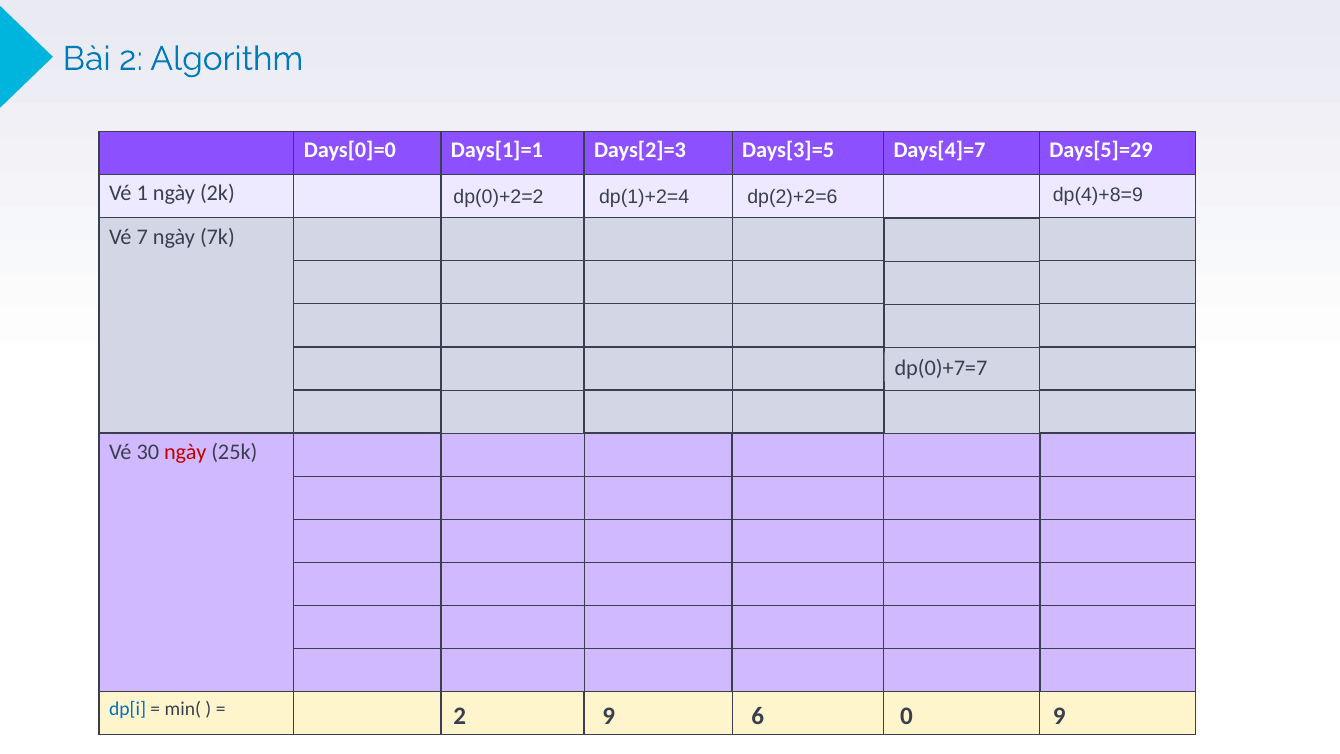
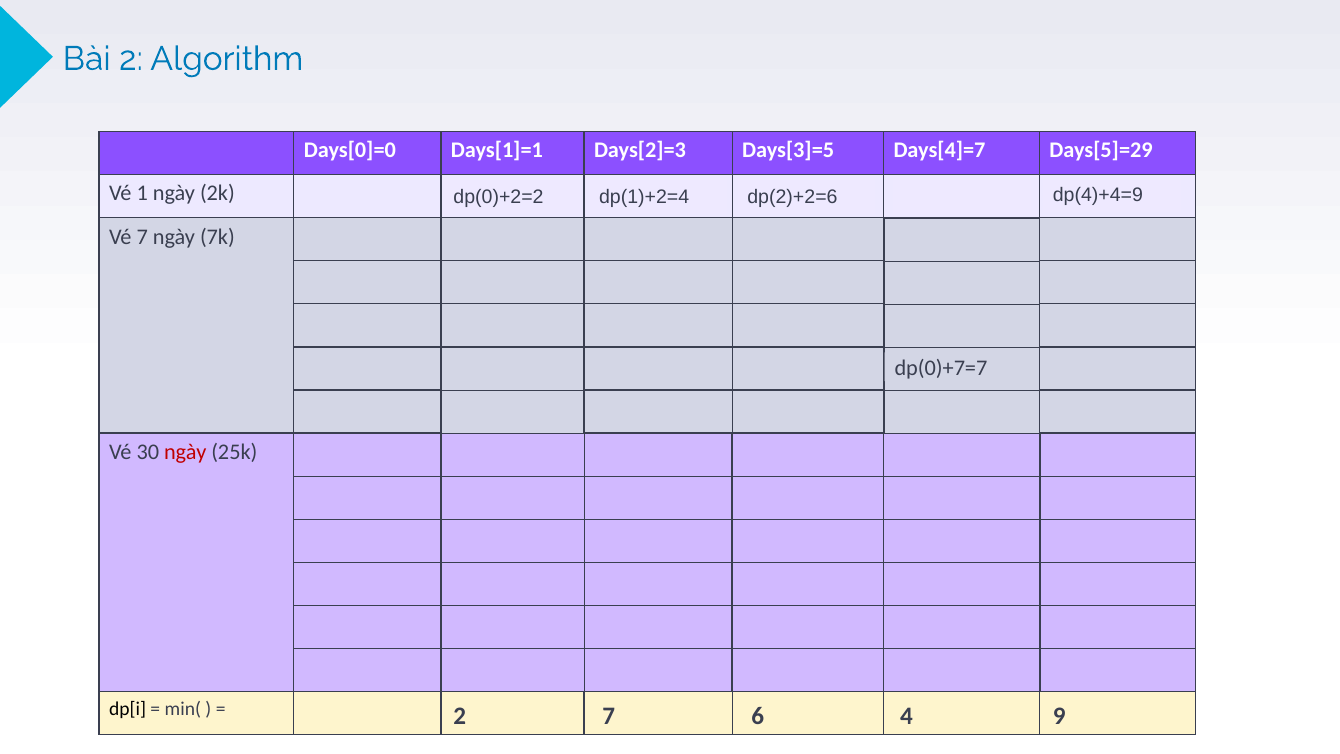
dp(4)+8=9: dp(4)+8=9 -> dp(4)+4=9 (1098, 195)
dp[i colour: blue -> black (128, 708)
2 9: 9 -> 7 (609, 716)
6 0: 0 -> 4 (907, 716)
